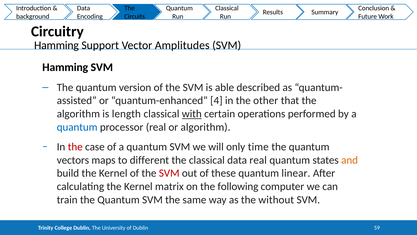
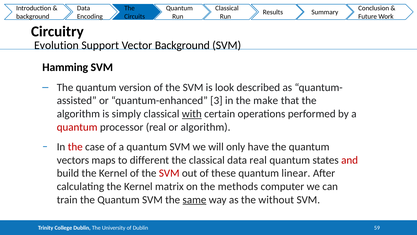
Hamming: Hamming -> Evolution (56, 45)
Vector Amplitudes: Amplitudes -> Background (182, 45)
able: able -> look (225, 87)
4: 4 -> 3 (216, 100)
other: other -> make (266, 100)
length: length -> simply (126, 114)
quantum colour: blue -> red (77, 127)
time: time -> have (258, 147)
and colour: orange -> red (350, 160)
following: following -> methods (238, 186)
same underline: none -> present (194, 199)
